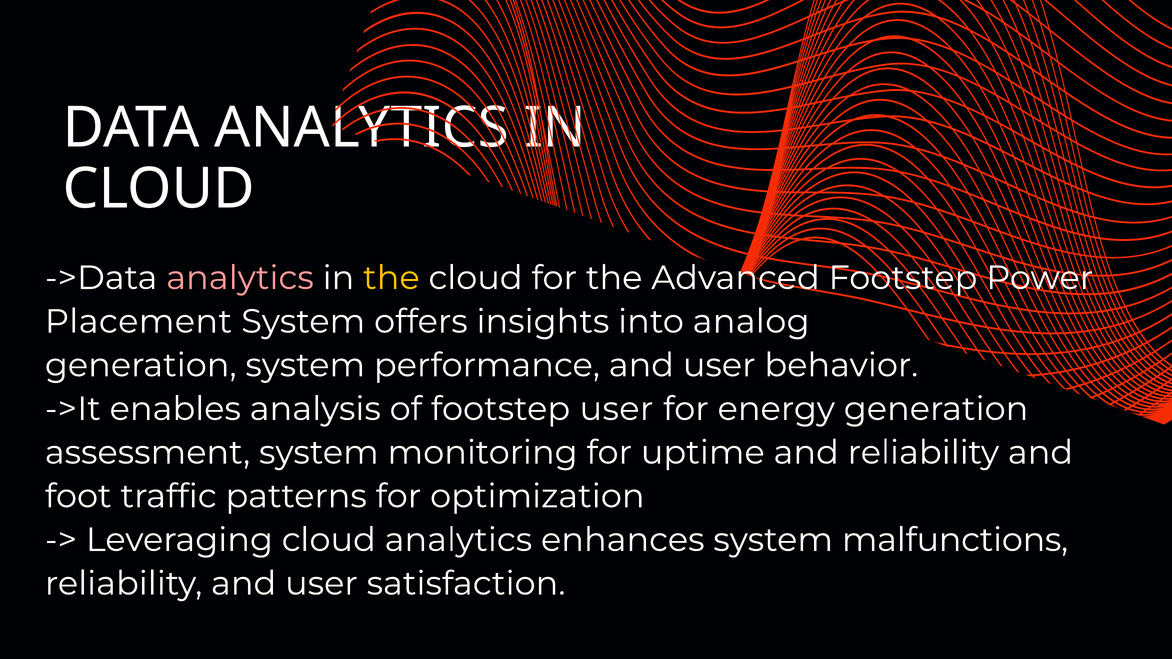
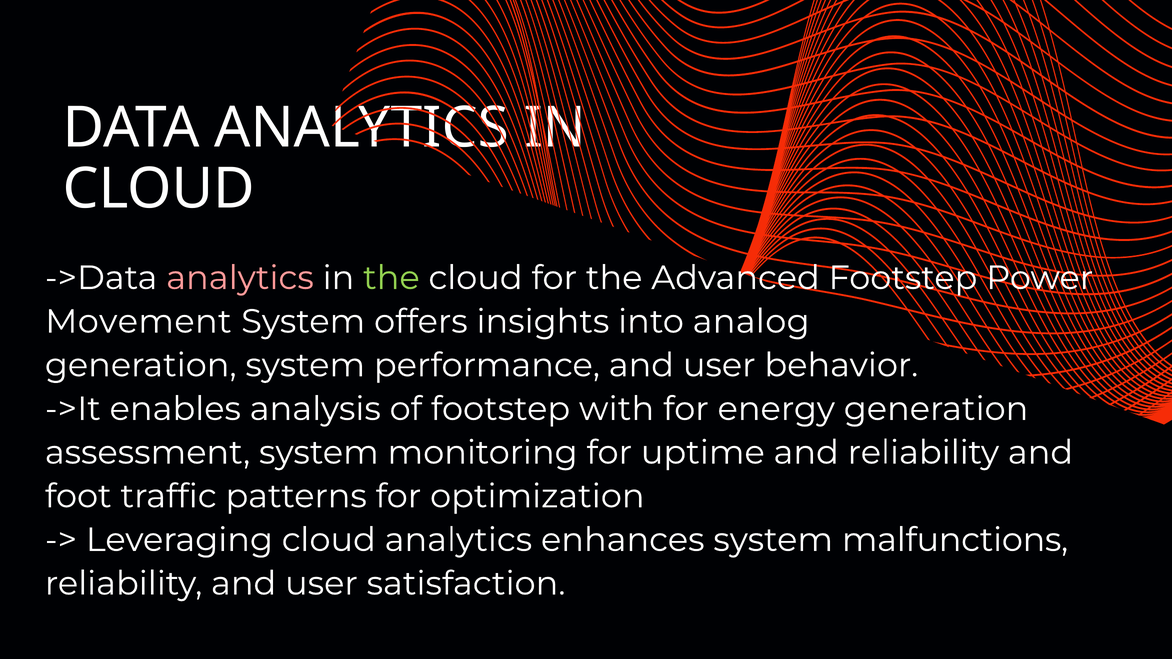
the colour: yellow -> light green (391, 278)
Placement: Placement -> Movement (138, 322)
footstep user: user -> with (617, 409)
